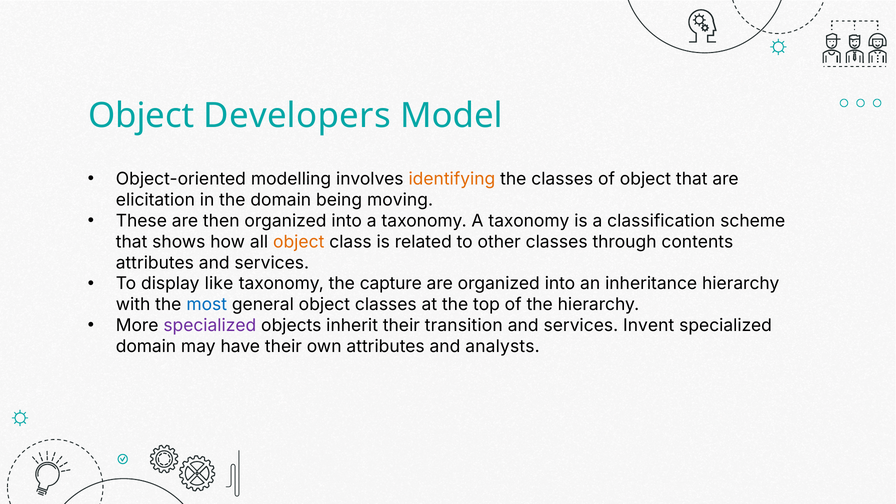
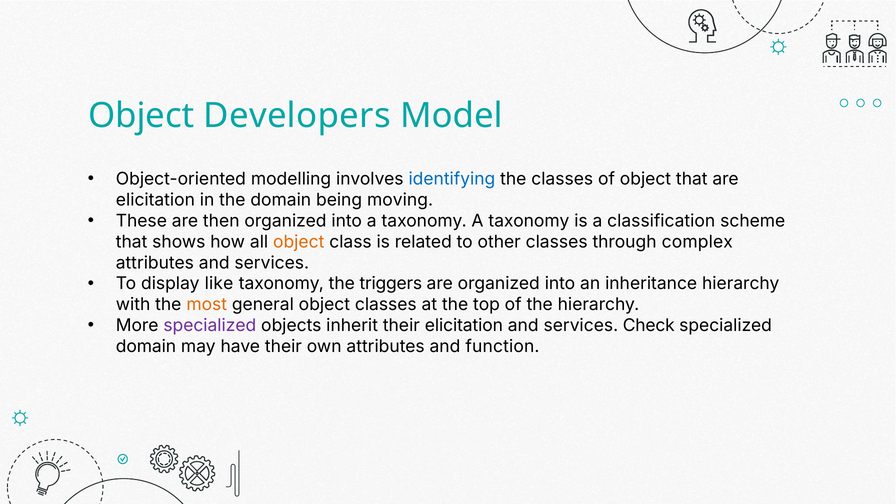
identifying colour: orange -> blue (452, 179)
contents: contents -> complex (697, 242)
capture: capture -> triggers (391, 284)
most colour: blue -> orange (207, 305)
their transition: transition -> elicitation (464, 326)
Invent: Invent -> Check (649, 326)
analysts: analysts -> function (502, 346)
